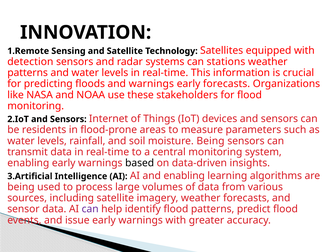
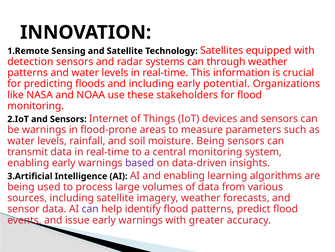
stations: stations -> through (226, 61)
and warnings: warnings -> including (151, 84)
early forecasts: forecasts -> potential (226, 84)
be residents: residents -> warnings (44, 129)
based colour: black -> purple (140, 163)
